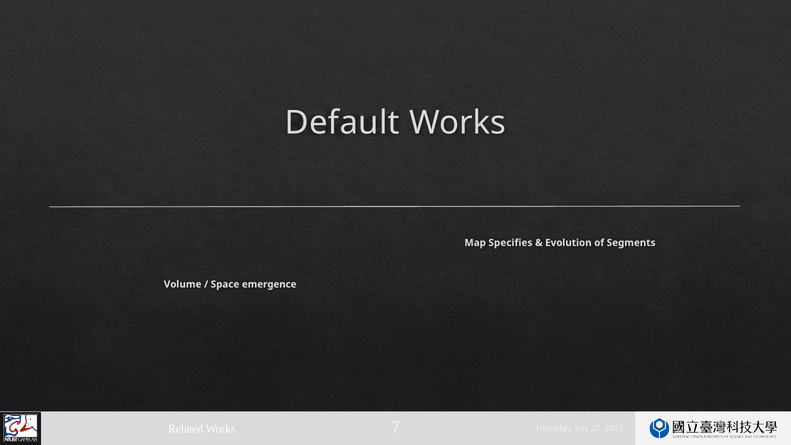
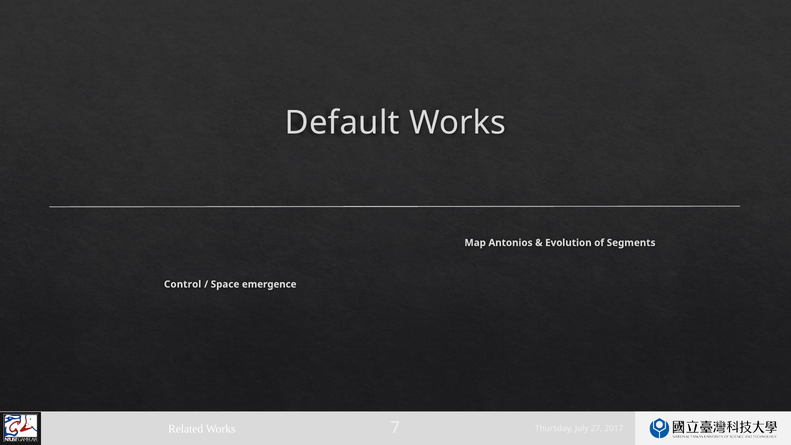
Specifies: Specifies -> Antonios (510, 243)
Volume: Volume -> Control (183, 284)
